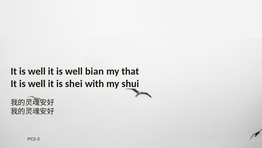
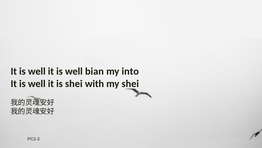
that: that -> into (130, 71)
my shui: shui -> shei (130, 83)
